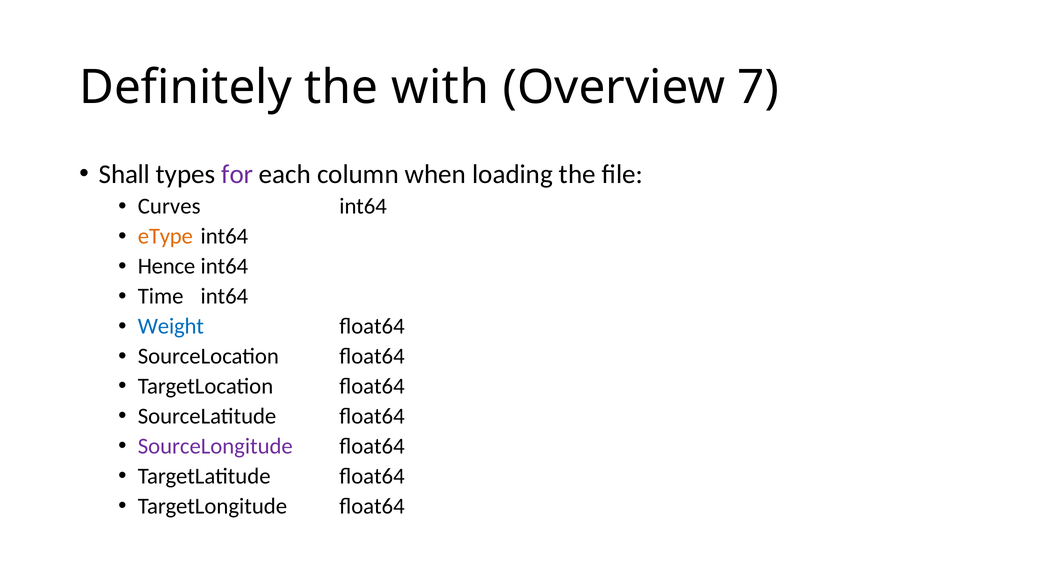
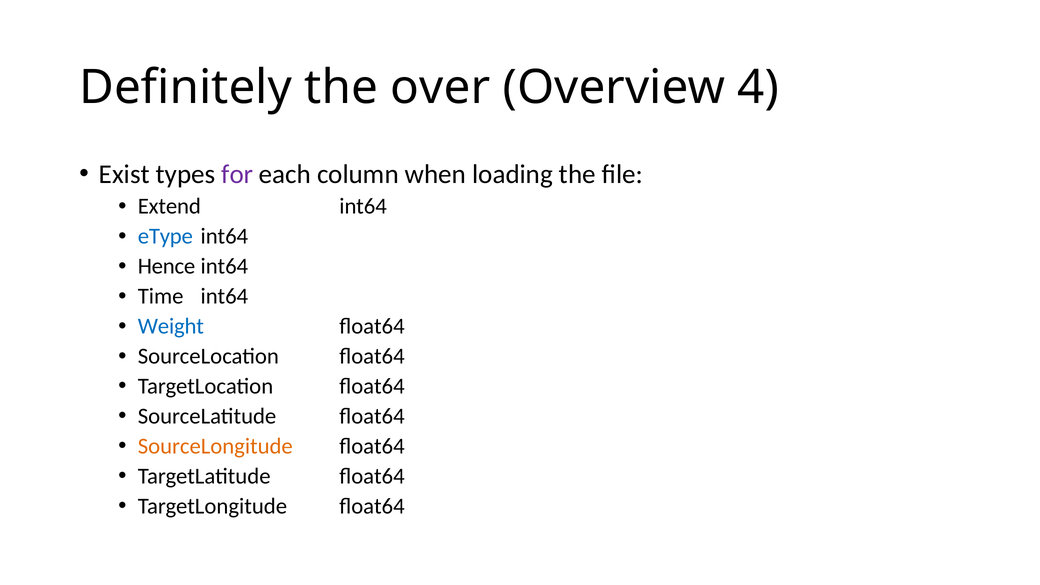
with: with -> over (440, 87)
7: 7 -> 4 (758, 87)
Shall: Shall -> Exist (124, 174)
Curves: Curves -> Extend (169, 206)
eType colour: orange -> blue (165, 236)
SourceLongitude colour: purple -> orange (215, 446)
